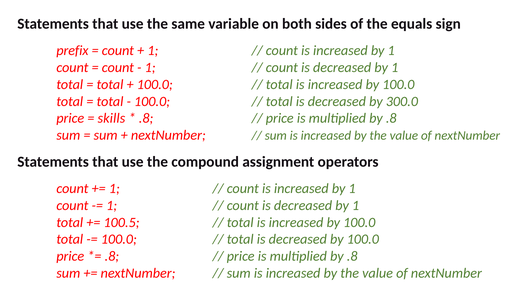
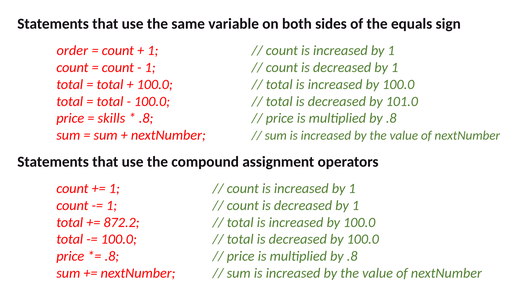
prefix: prefix -> order (72, 51)
300.0: 300.0 -> 101.0 (402, 101)
100.5: 100.5 -> 872.2 (122, 222)
